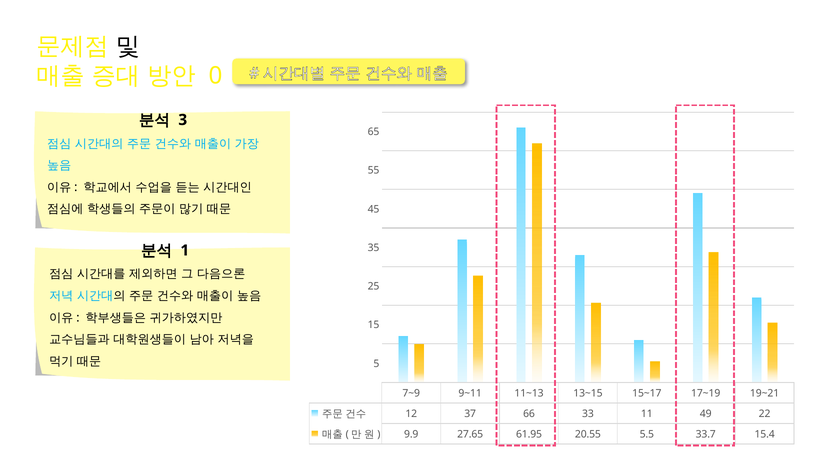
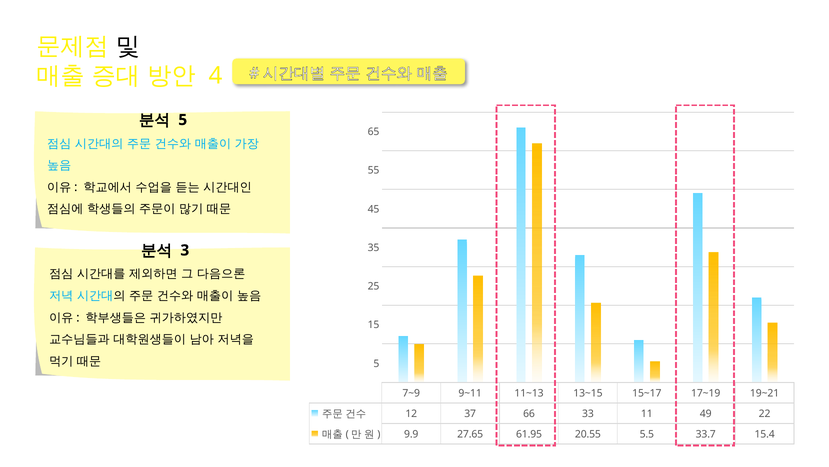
0: 0 -> 4 (216, 75)
3: 3 -> 5 (183, 120)
1: 1 -> 3 (185, 250)
